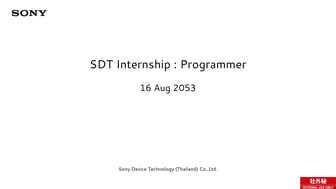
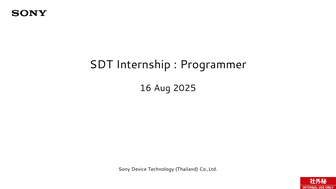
2053: 2053 -> 2025 (185, 88)
